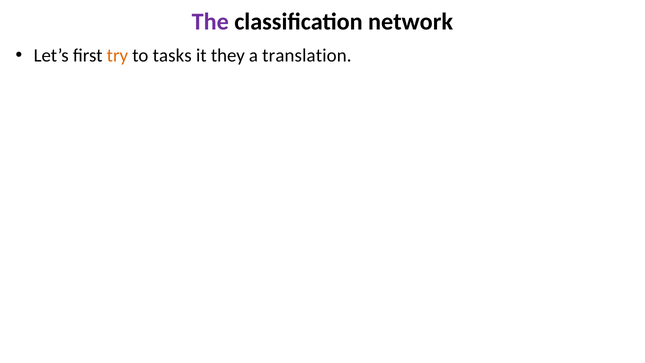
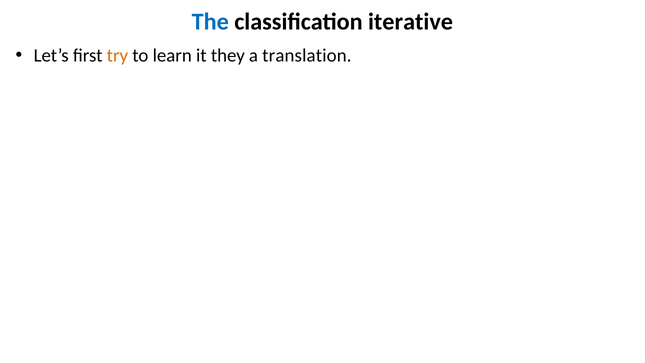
The colour: purple -> blue (210, 22)
network: network -> iterative (411, 22)
tasks: tasks -> learn (172, 55)
